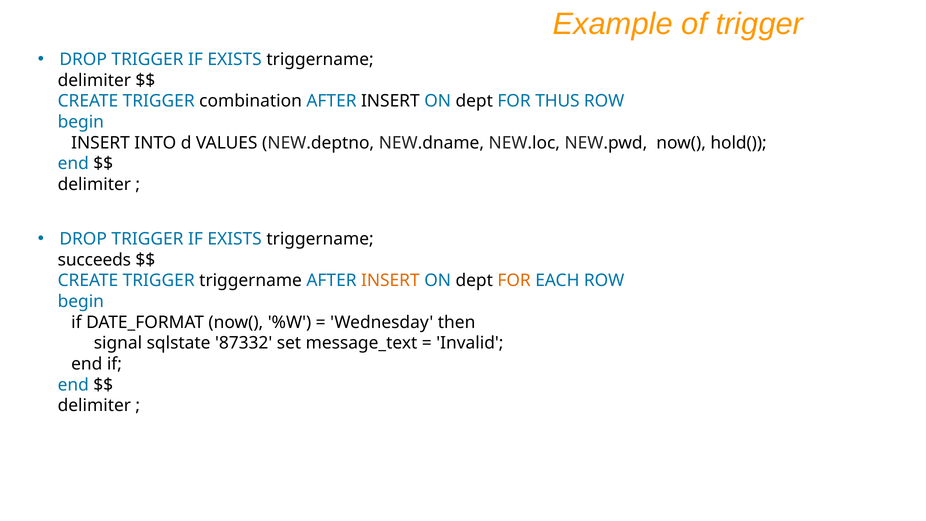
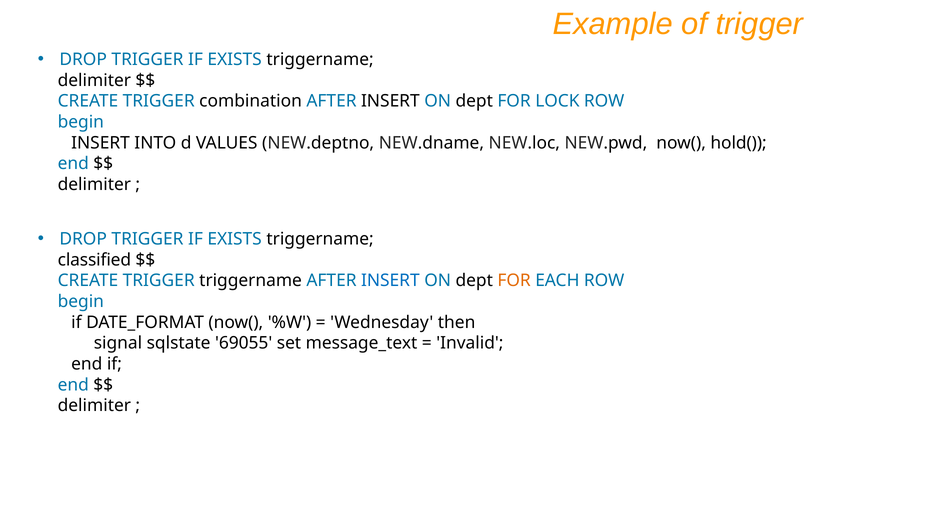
THUS: THUS -> LOCK (557, 101)
succeeds: succeeds -> classified (94, 260)
INSERT colour: orange -> blue (390, 281)
87332: 87332 -> 69055 (244, 343)
